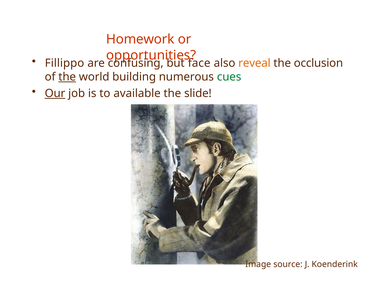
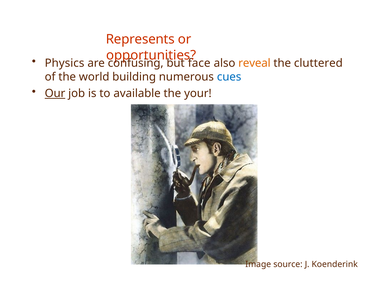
Homework: Homework -> Represents (140, 39)
Fillippo: Fillippo -> Physics (65, 63)
occlusion: occlusion -> cluttered (318, 63)
the underline: present -> none (67, 77)
cues colour: green -> blue (229, 77)
slide: slide -> your (198, 93)
